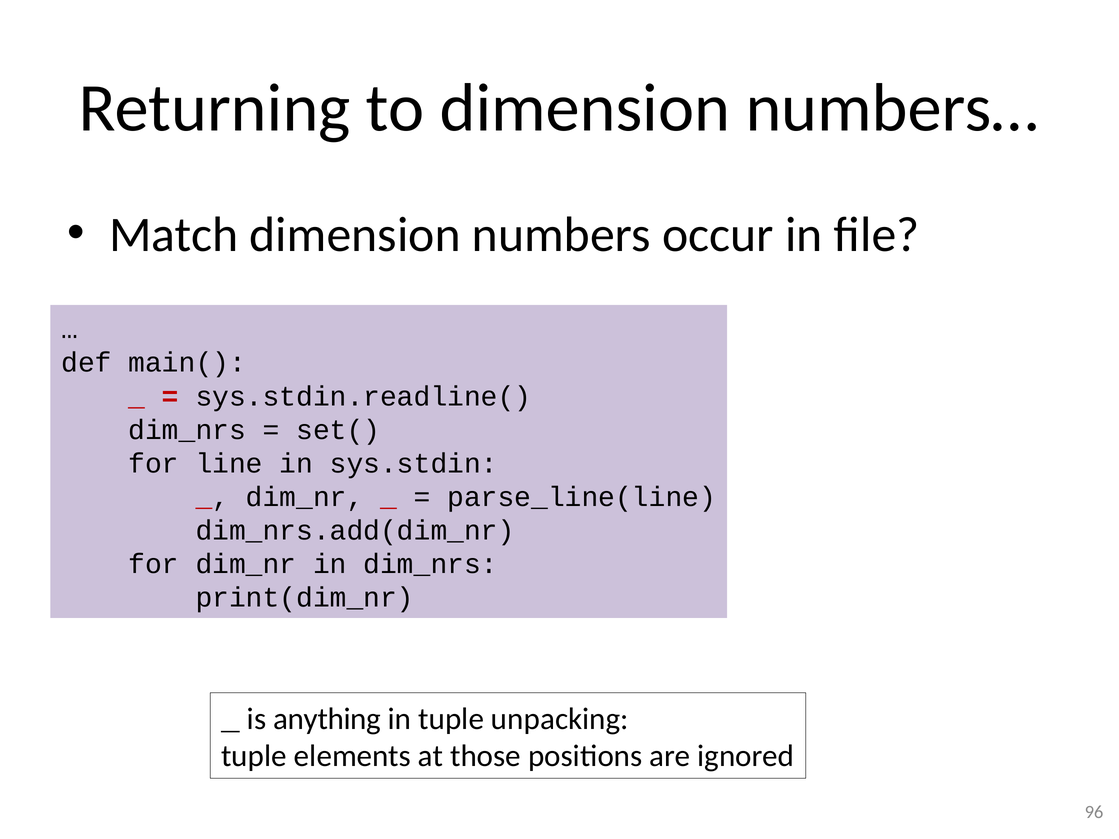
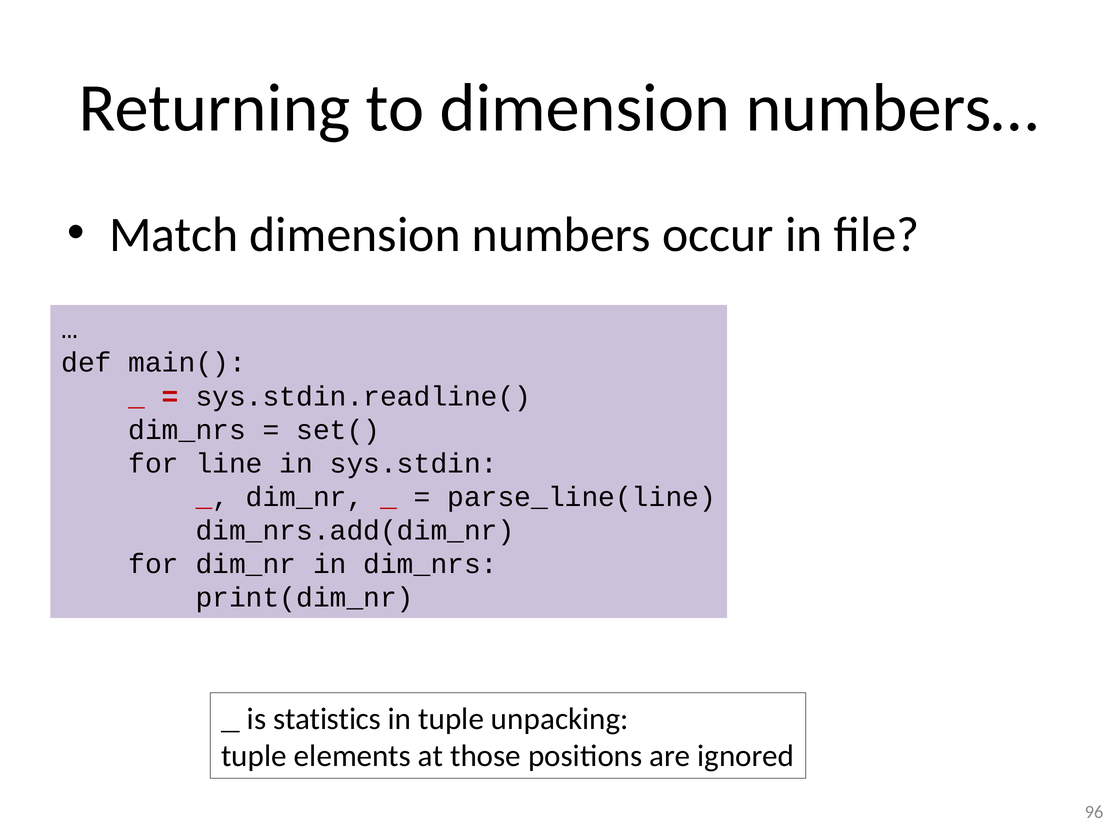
anything: anything -> statistics (327, 719)
